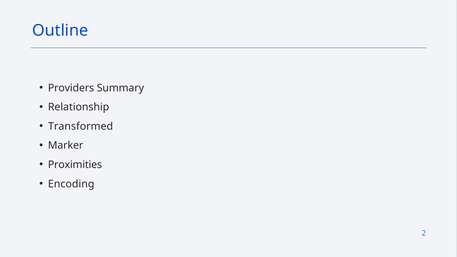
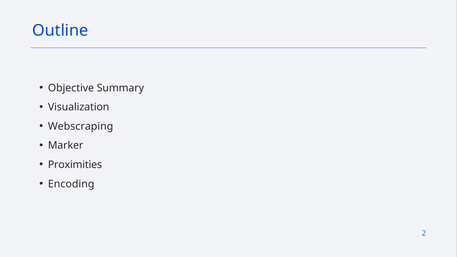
Providers: Providers -> Objective (71, 88)
Relationship: Relationship -> Visualization (79, 107)
Transformed: Transformed -> Webscraping (81, 126)
